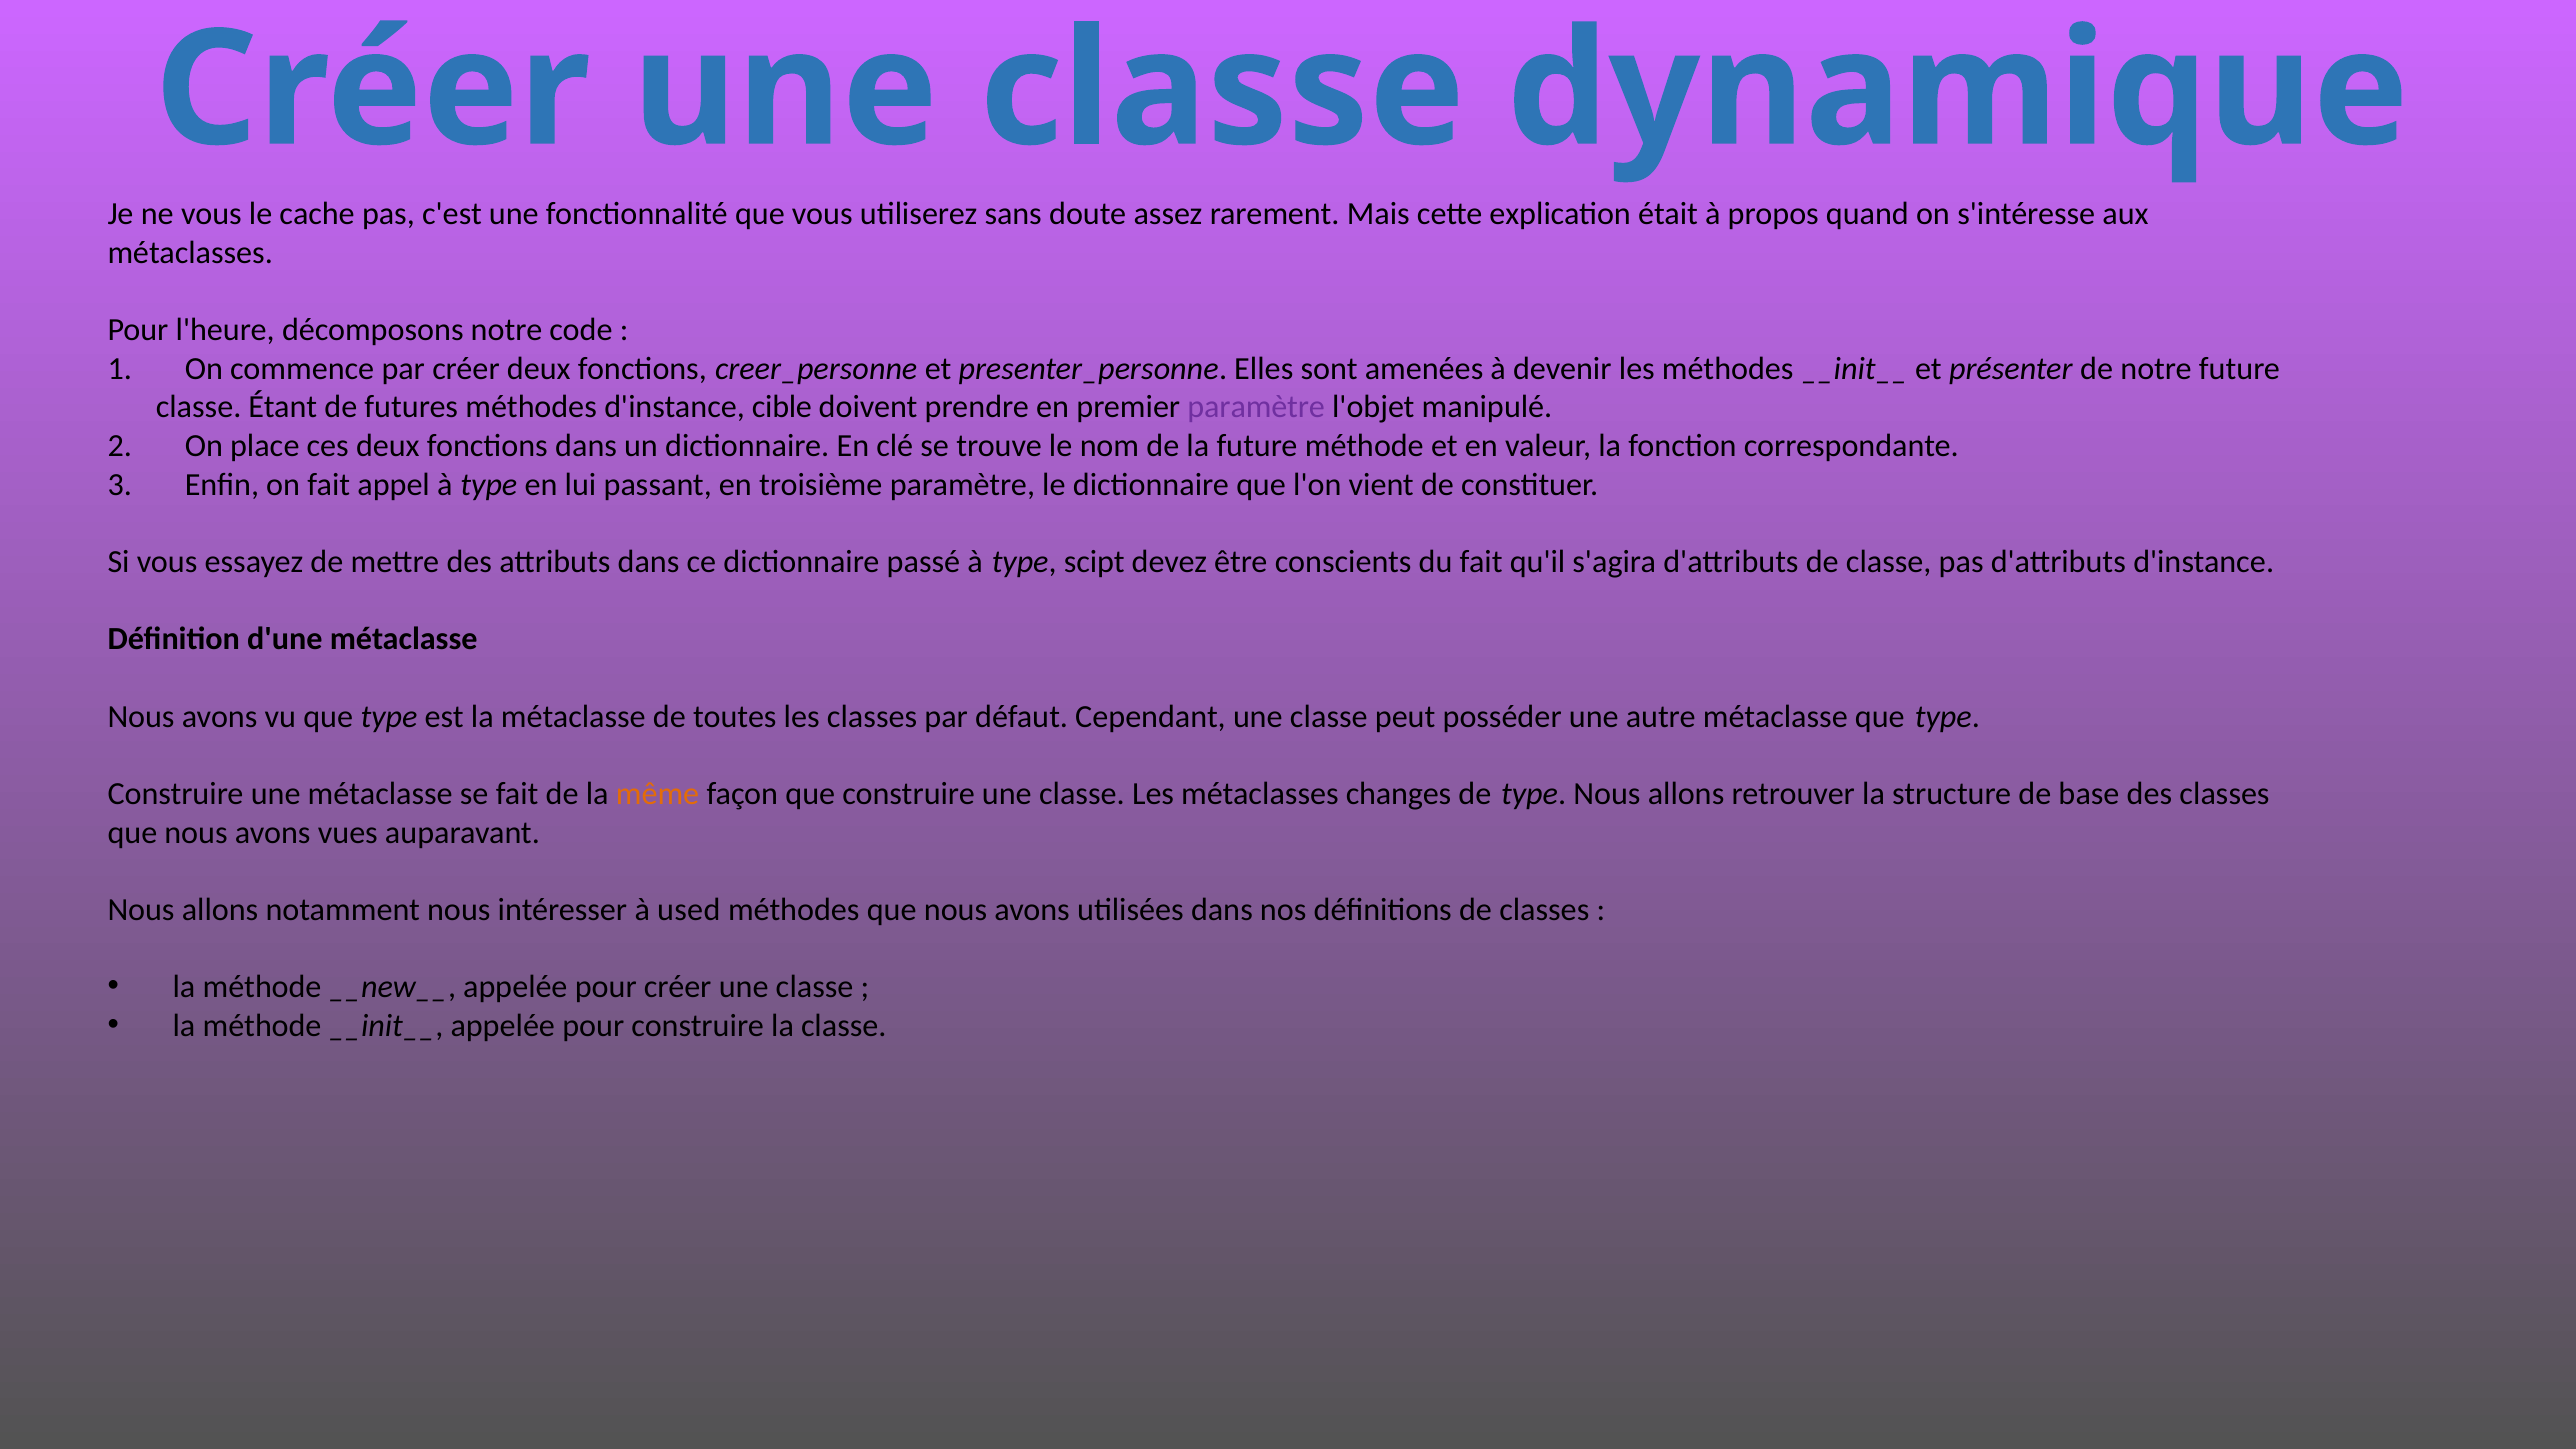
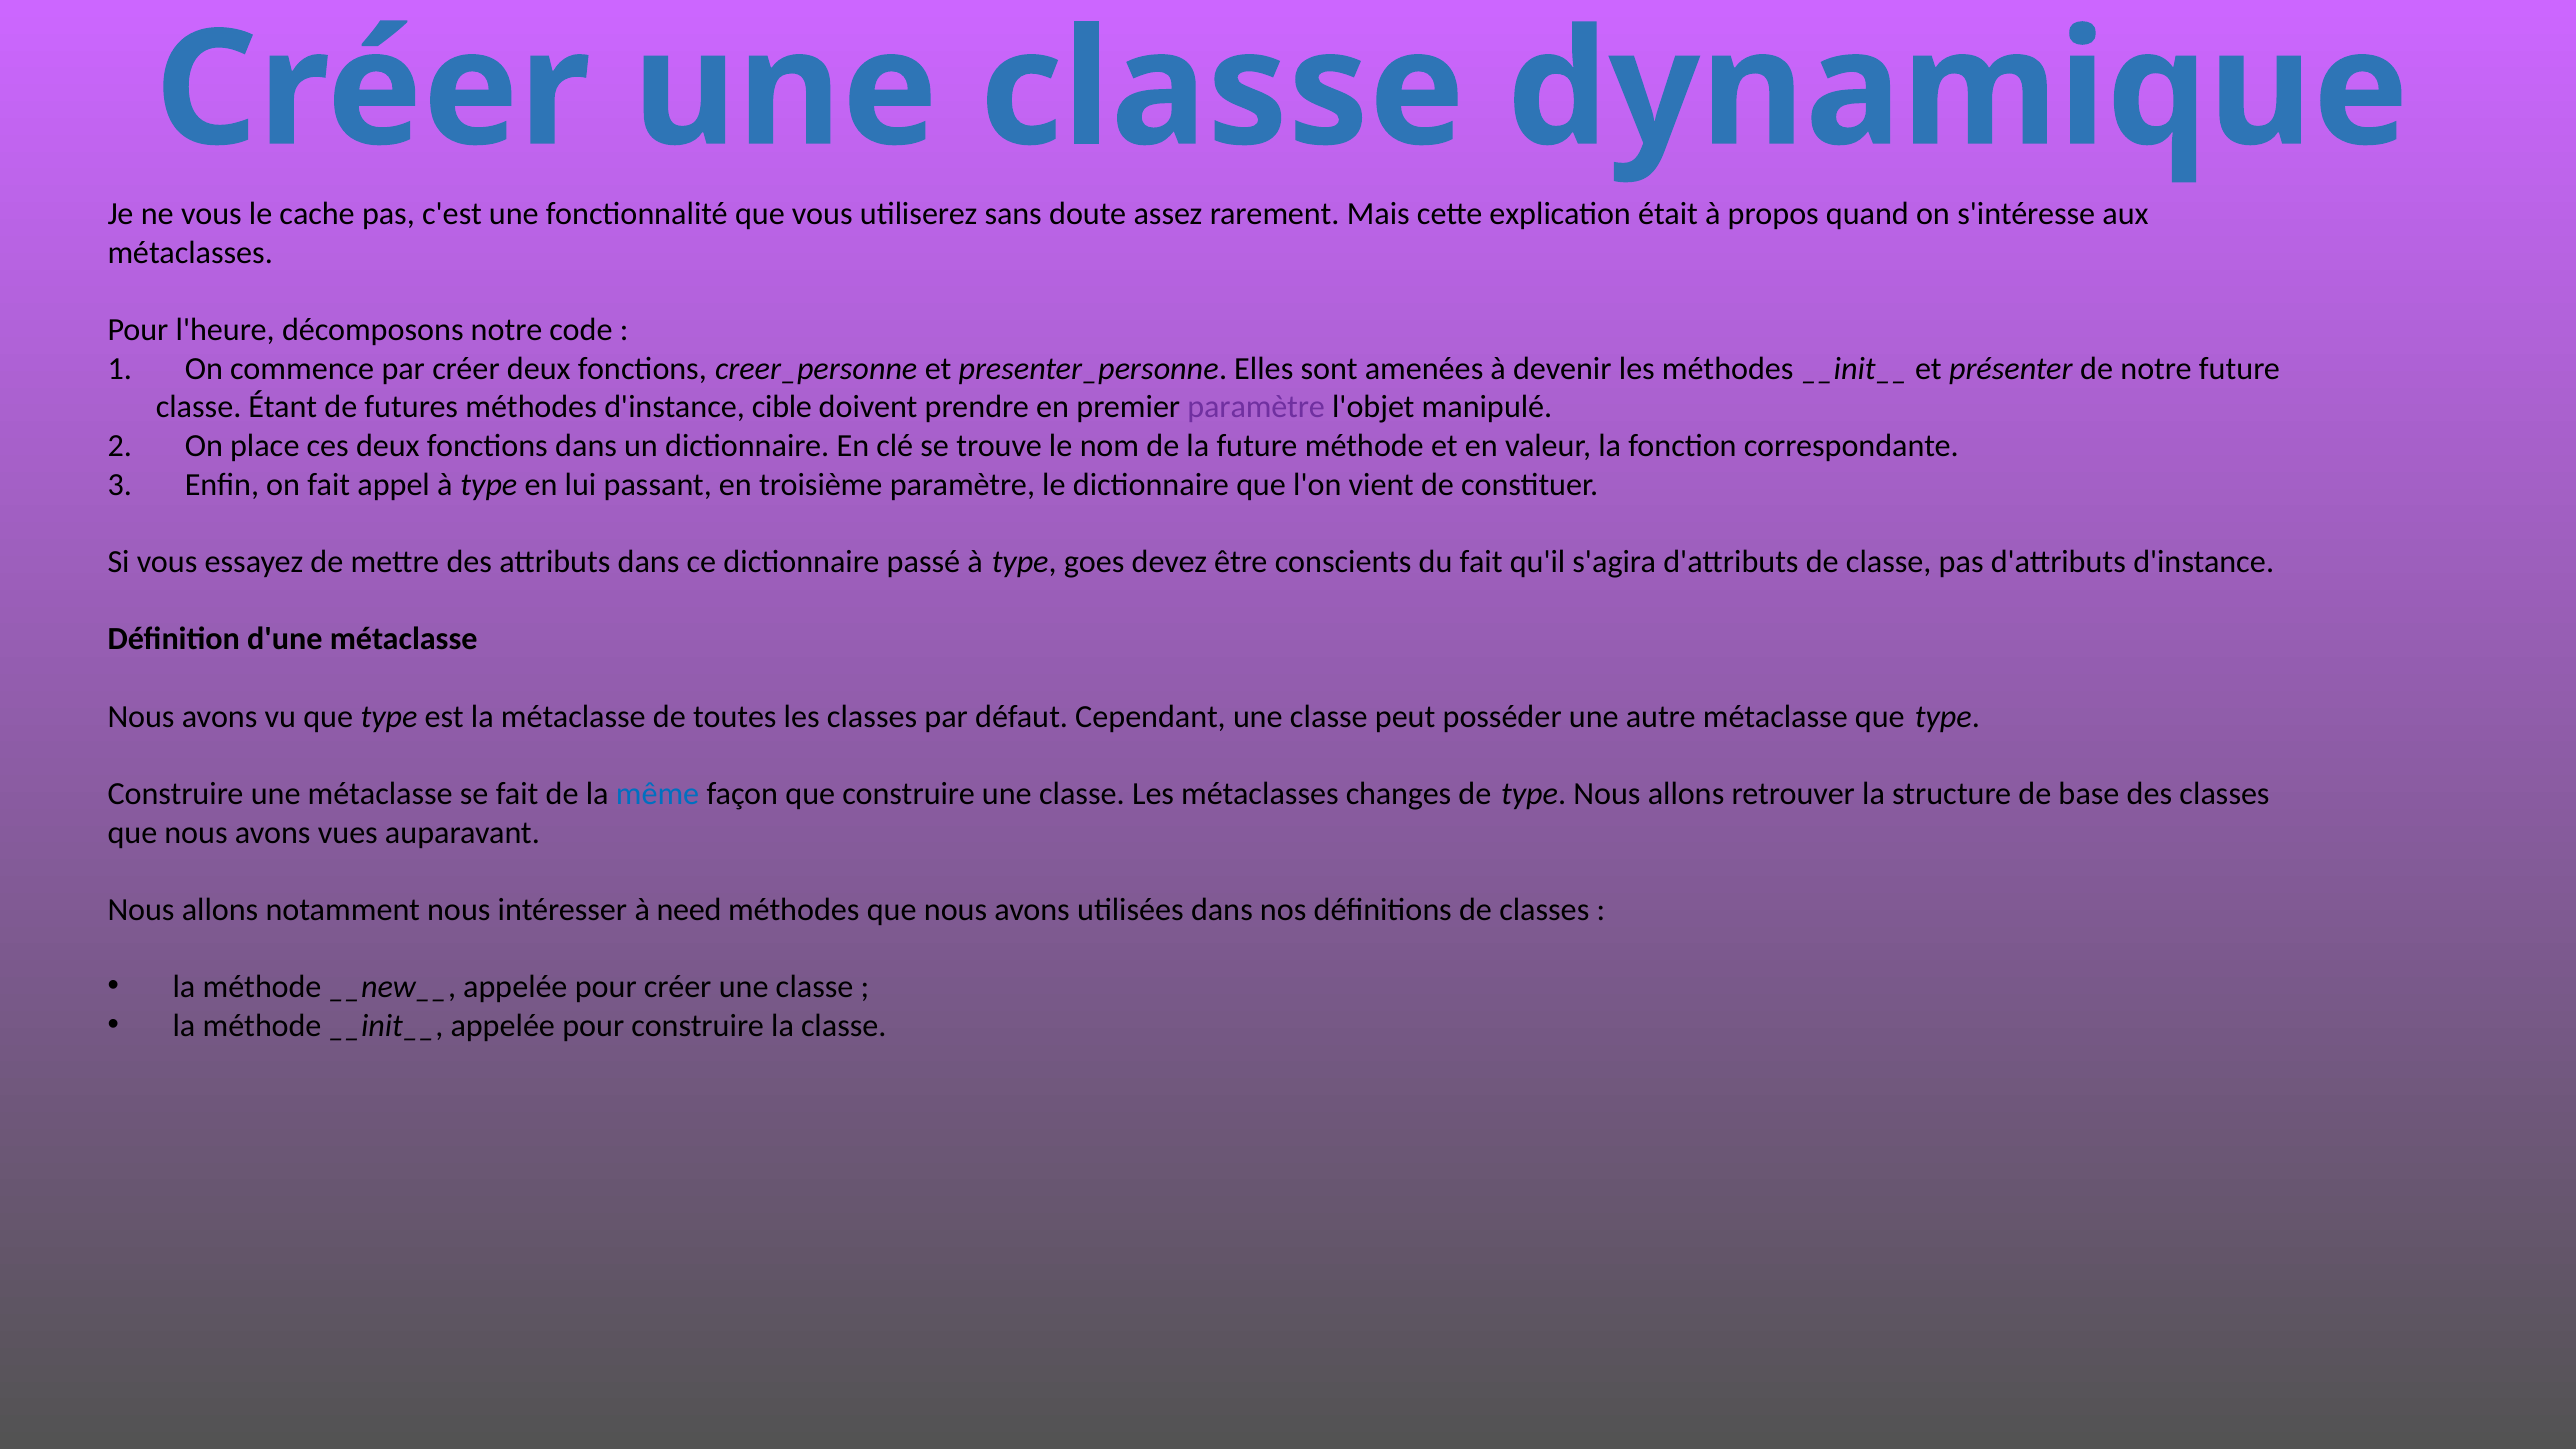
scipt: scipt -> goes (1094, 562)
même colour: orange -> blue (658, 794)
used: used -> need (689, 910)
